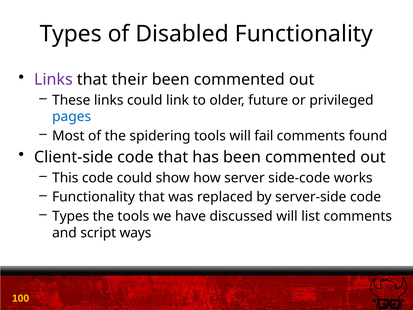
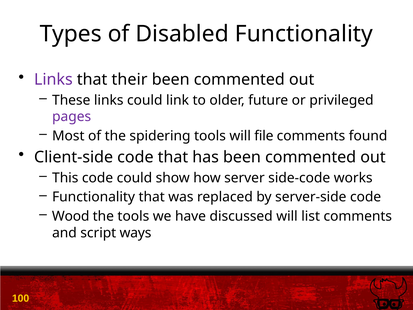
pages colour: blue -> purple (72, 117)
fail: fail -> file (264, 136)
Types: Types -> Wood (71, 216)
